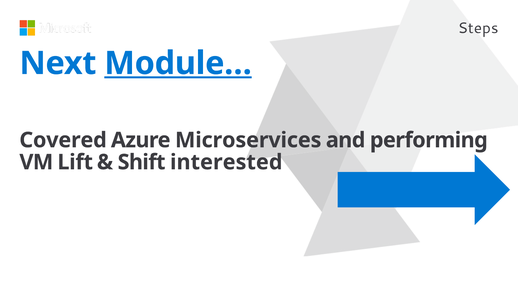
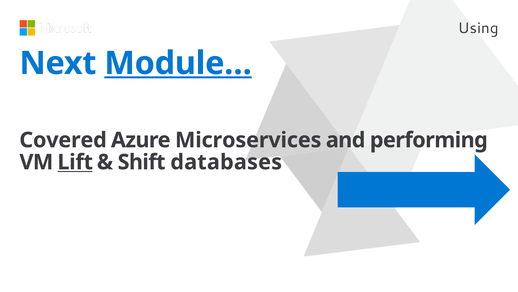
Steps: Steps -> Using (478, 28)
Lift underline: none -> present (75, 162)
interested: interested -> databases (226, 162)
